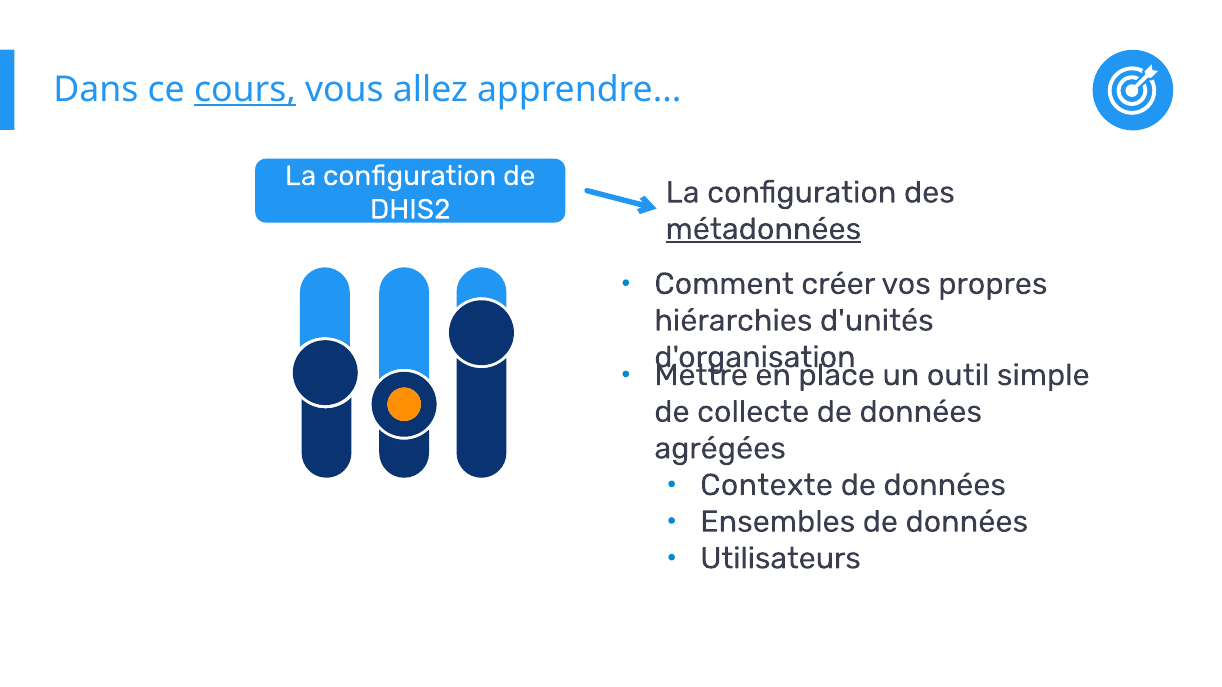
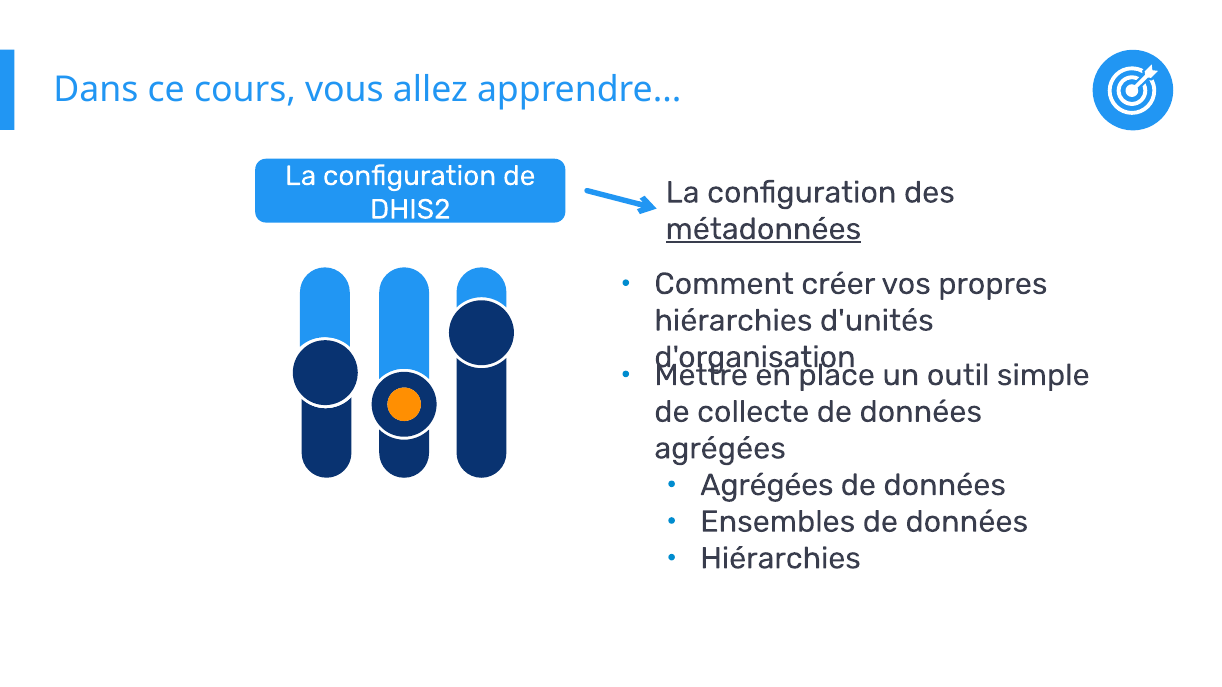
cours underline: present -> none (245, 90)
Contexte: Contexte -> Agrégées (767, 485)
Utilisateurs: Utilisateurs -> Hiérarchies (780, 559)
